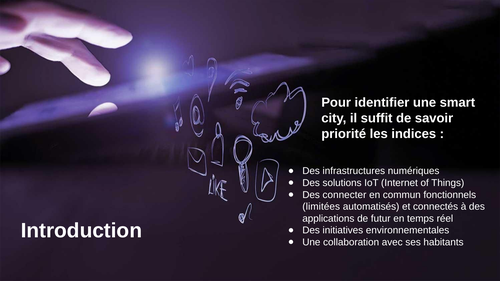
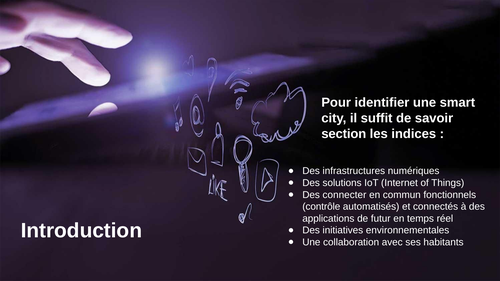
priorité: priorité -> section (344, 134)
limitées: limitées -> contrôle (321, 207)
